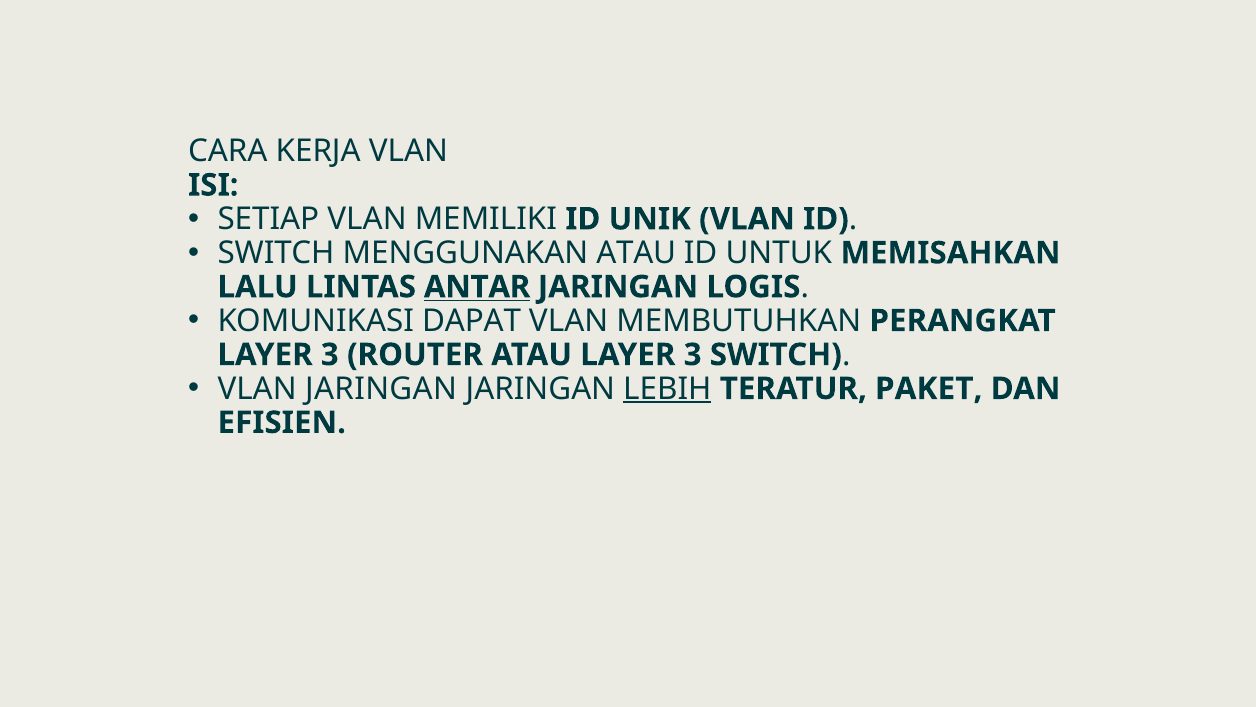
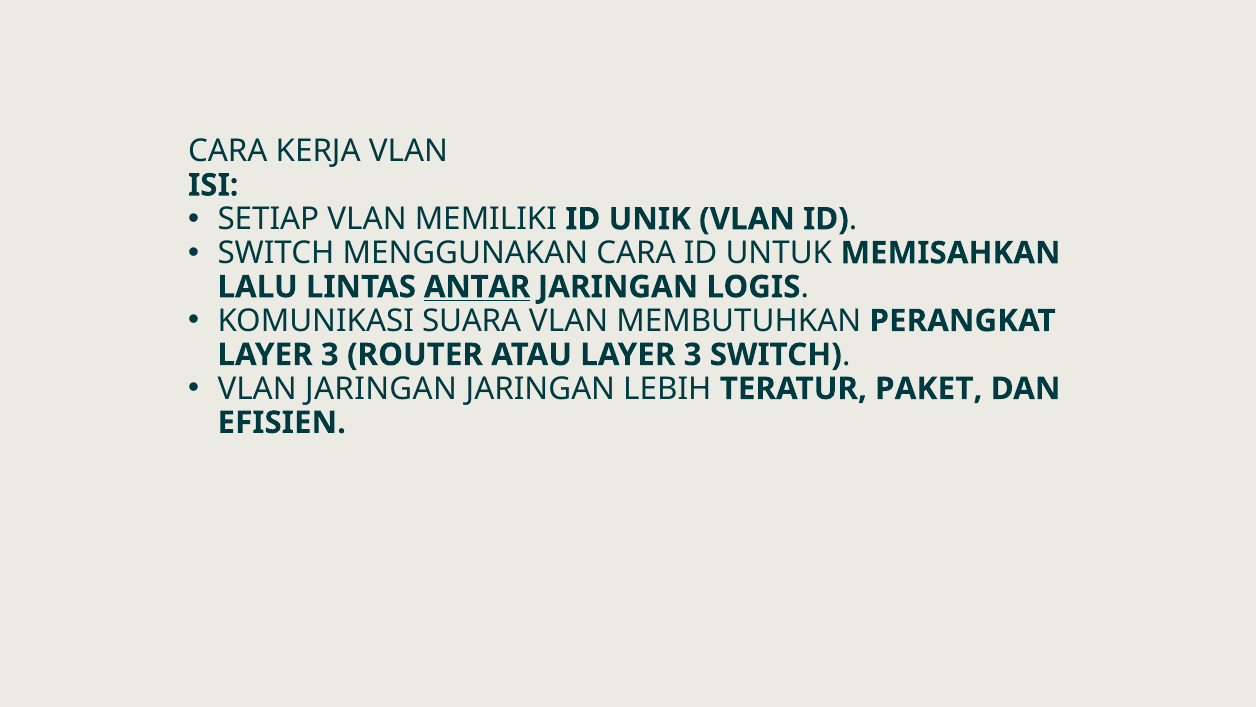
MENGGUNAKAN ATAU: ATAU -> CARA (636, 253)
DAPAT: DAPAT -> SUARA (472, 321)
LEBIH underline: present -> none (667, 388)
